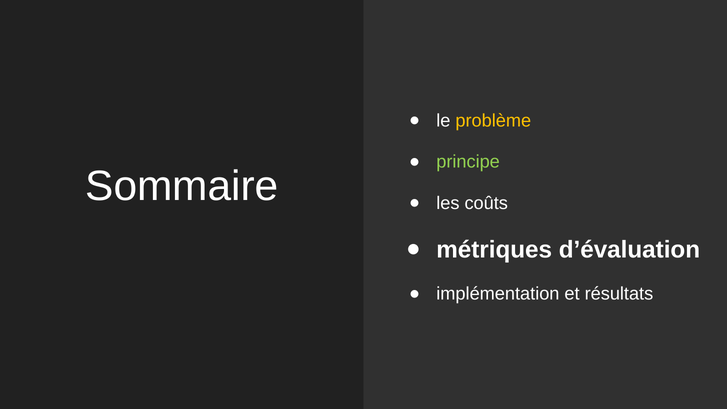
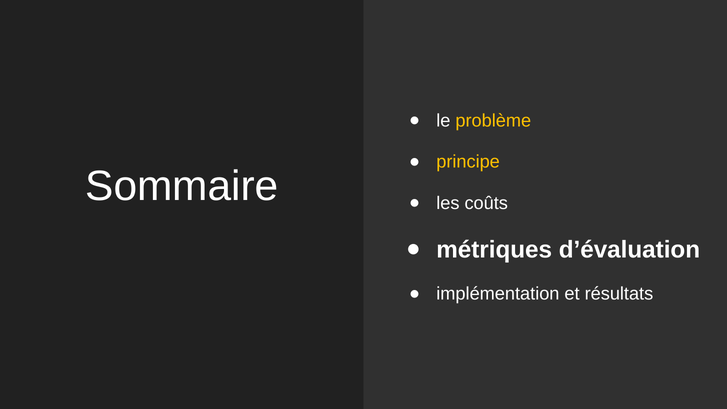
principe colour: light green -> yellow (468, 162)
